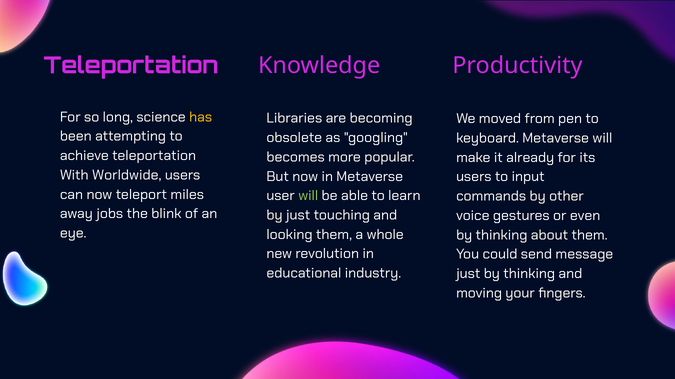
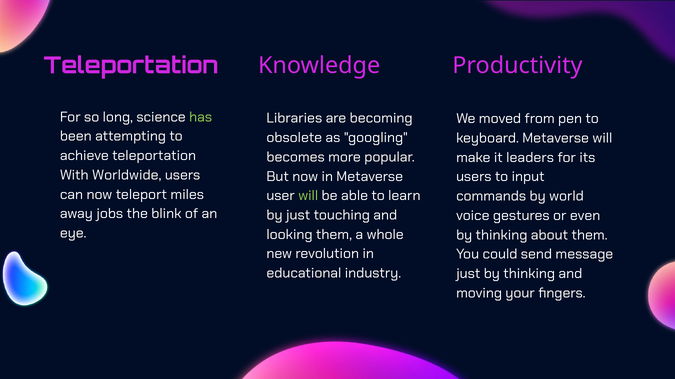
has colour: yellow -> light green (201, 117)
already: already -> leaders (530, 158)
other: other -> world (566, 197)
